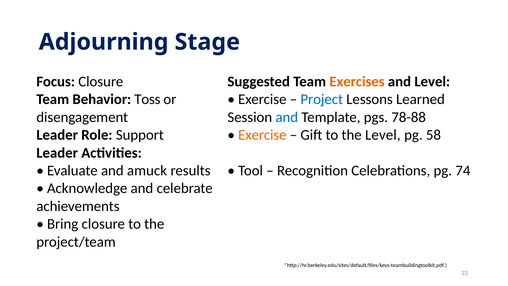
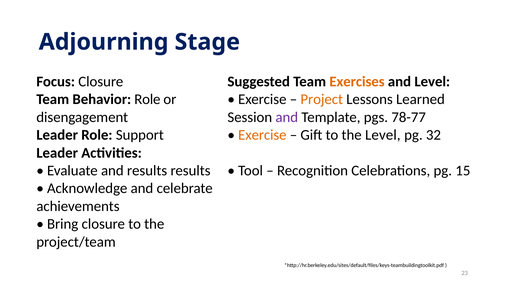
Behavior Toss: Toss -> Role (147, 99)
Project colour: blue -> orange (322, 99)
and colour: blue -> purple (287, 117)
78-88: 78-88 -> 78-77 (409, 117)
58: 58 -> 32 (433, 135)
and amuck: amuck -> results (147, 170)
74: 74 -> 15 (463, 170)
